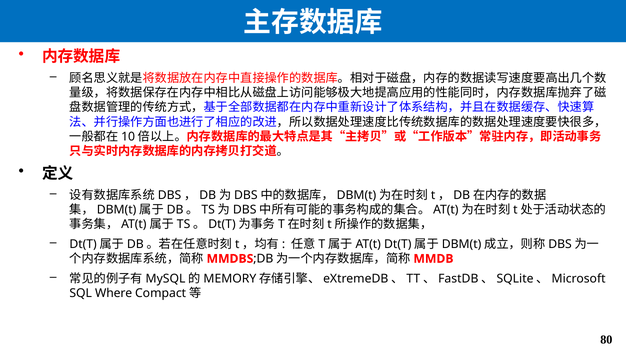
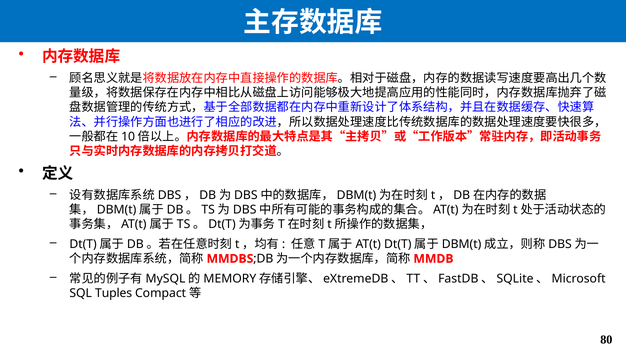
Where: Where -> Tuples (114, 293)
